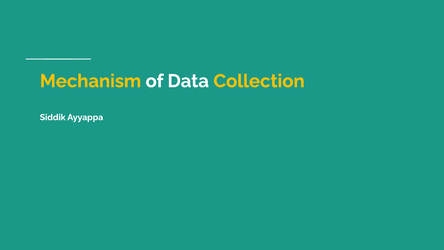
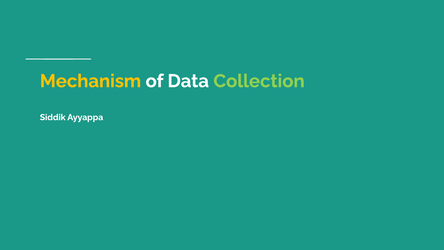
Collection colour: yellow -> light green (259, 81)
